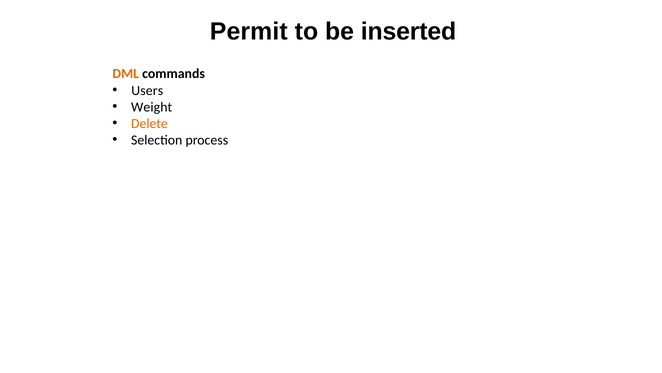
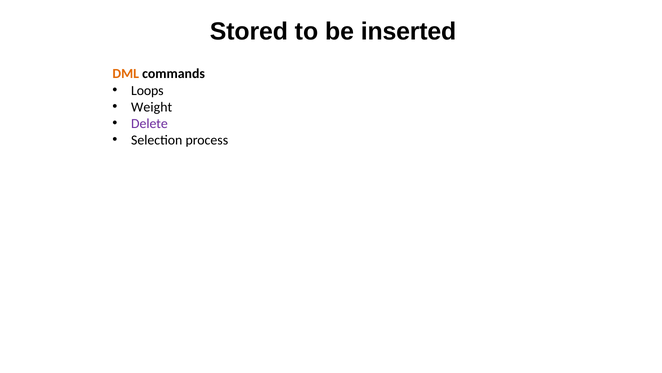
Permit: Permit -> Stored (249, 31)
Users: Users -> Loops (147, 90)
Delete colour: orange -> purple (149, 123)
